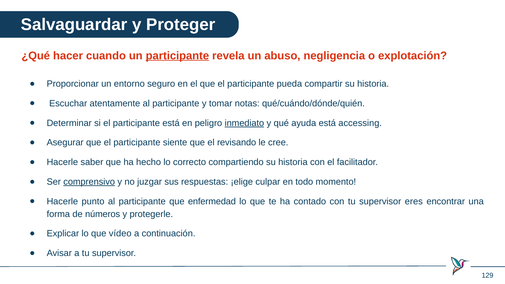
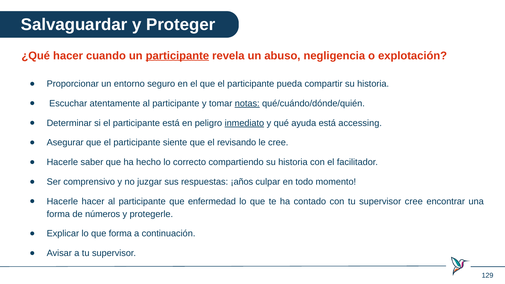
notas underline: none -> present (247, 103)
comprensivo underline: present -> none (89, 182)
¡elige: ¡elige -> ¡años (242, 182)
Hacerle punto: punto -> hacer (93, 201)
supervisor eres: eres -> cree (414, 201)
que vídeo: vídeo -> forma (120, 234)
